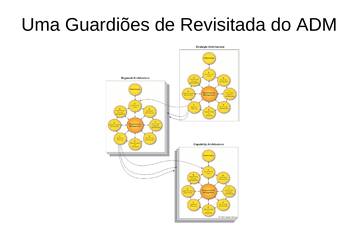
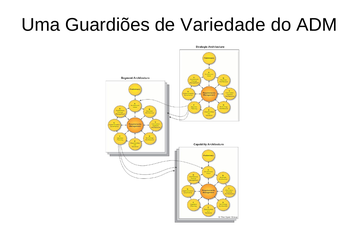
Revisitada: Revisitada -> Variedade (223, 25)
